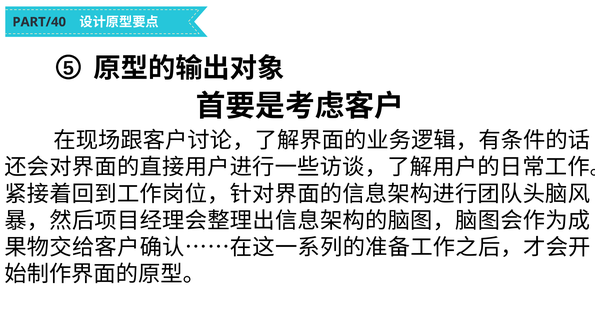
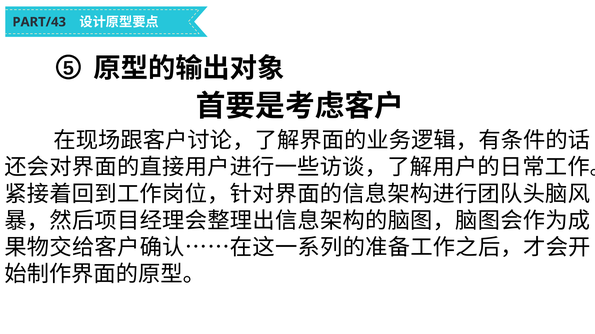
PART/40: PART/40 -> PART/43 (39, 22)
